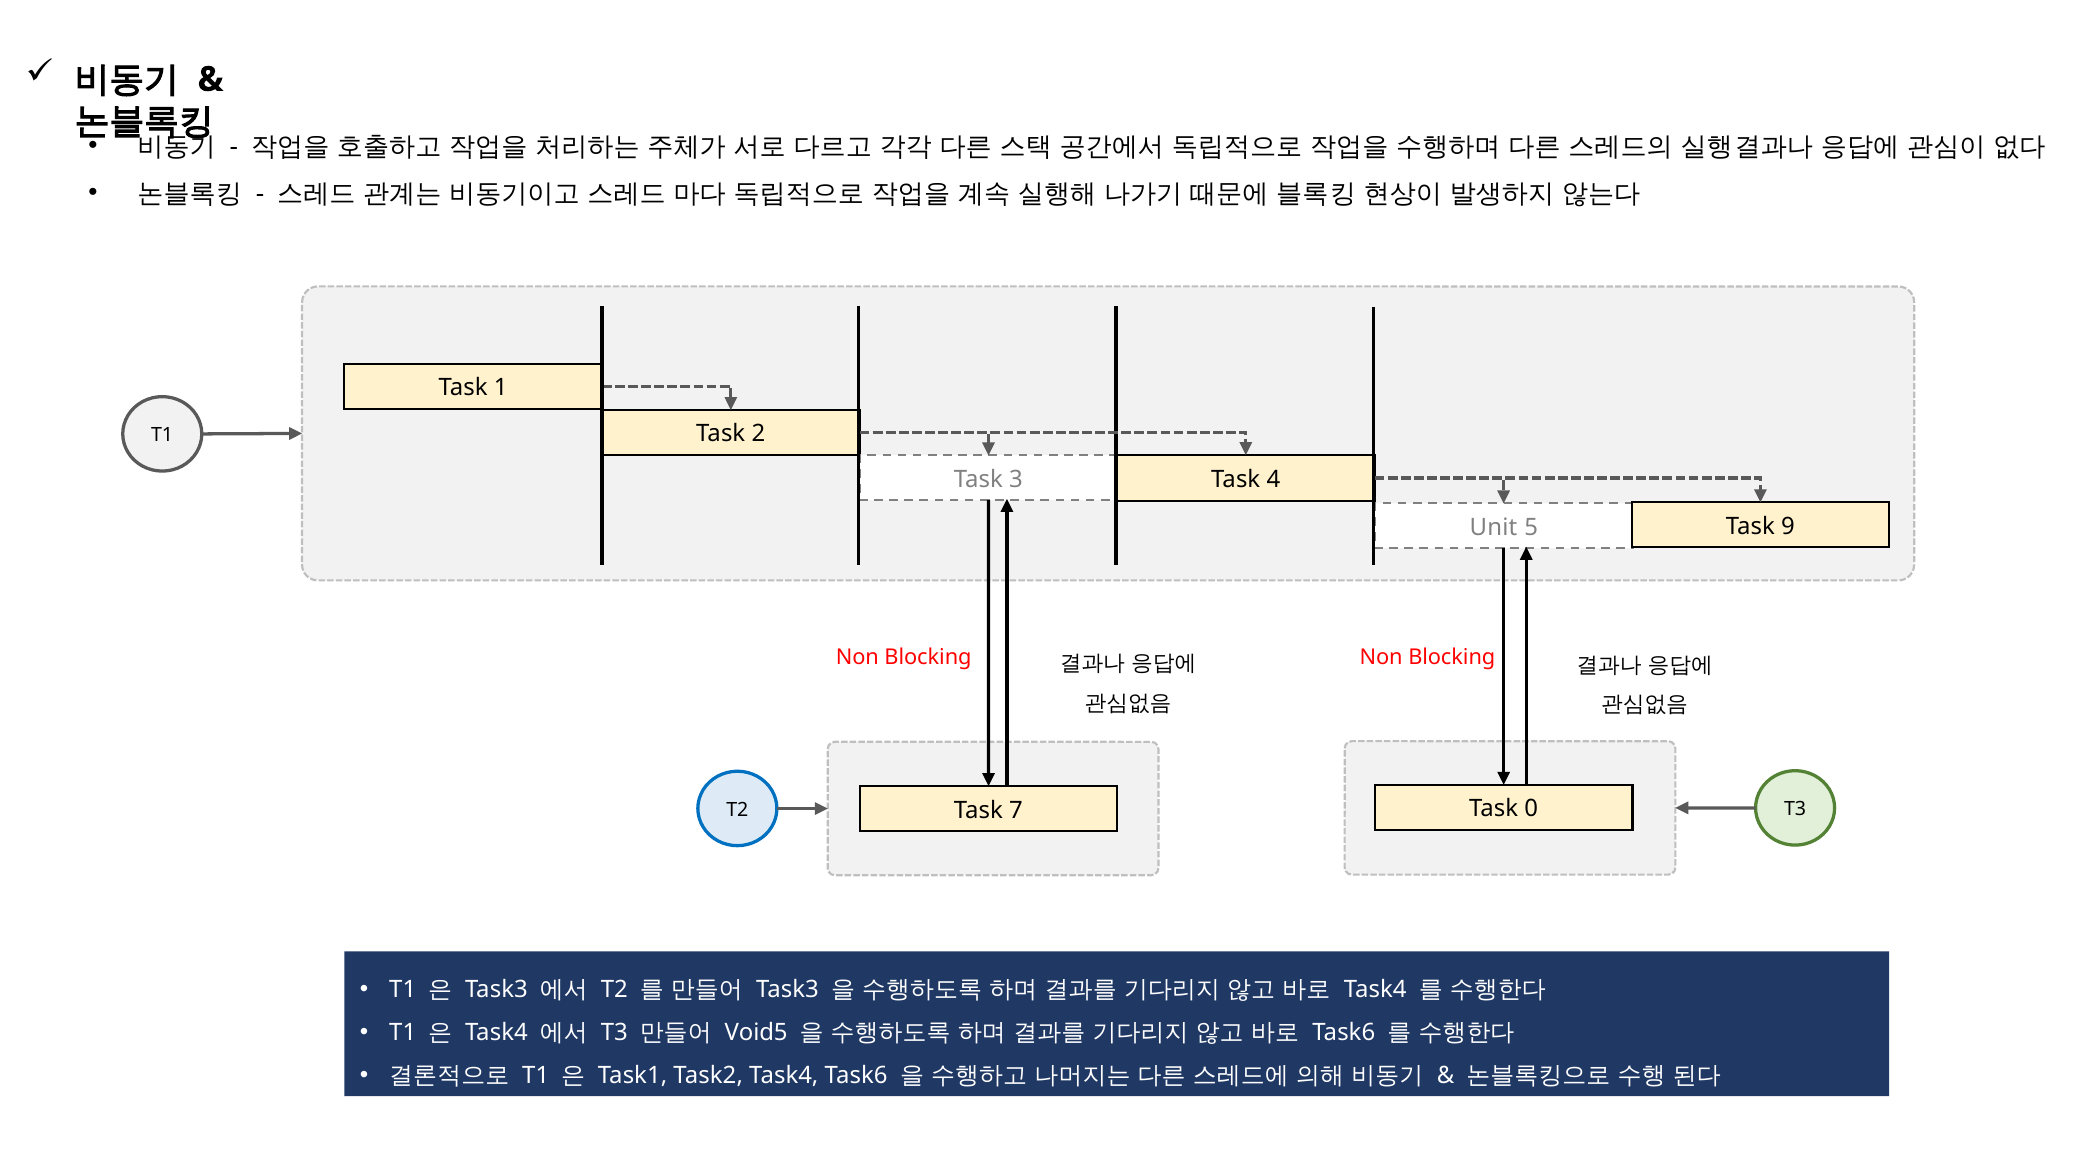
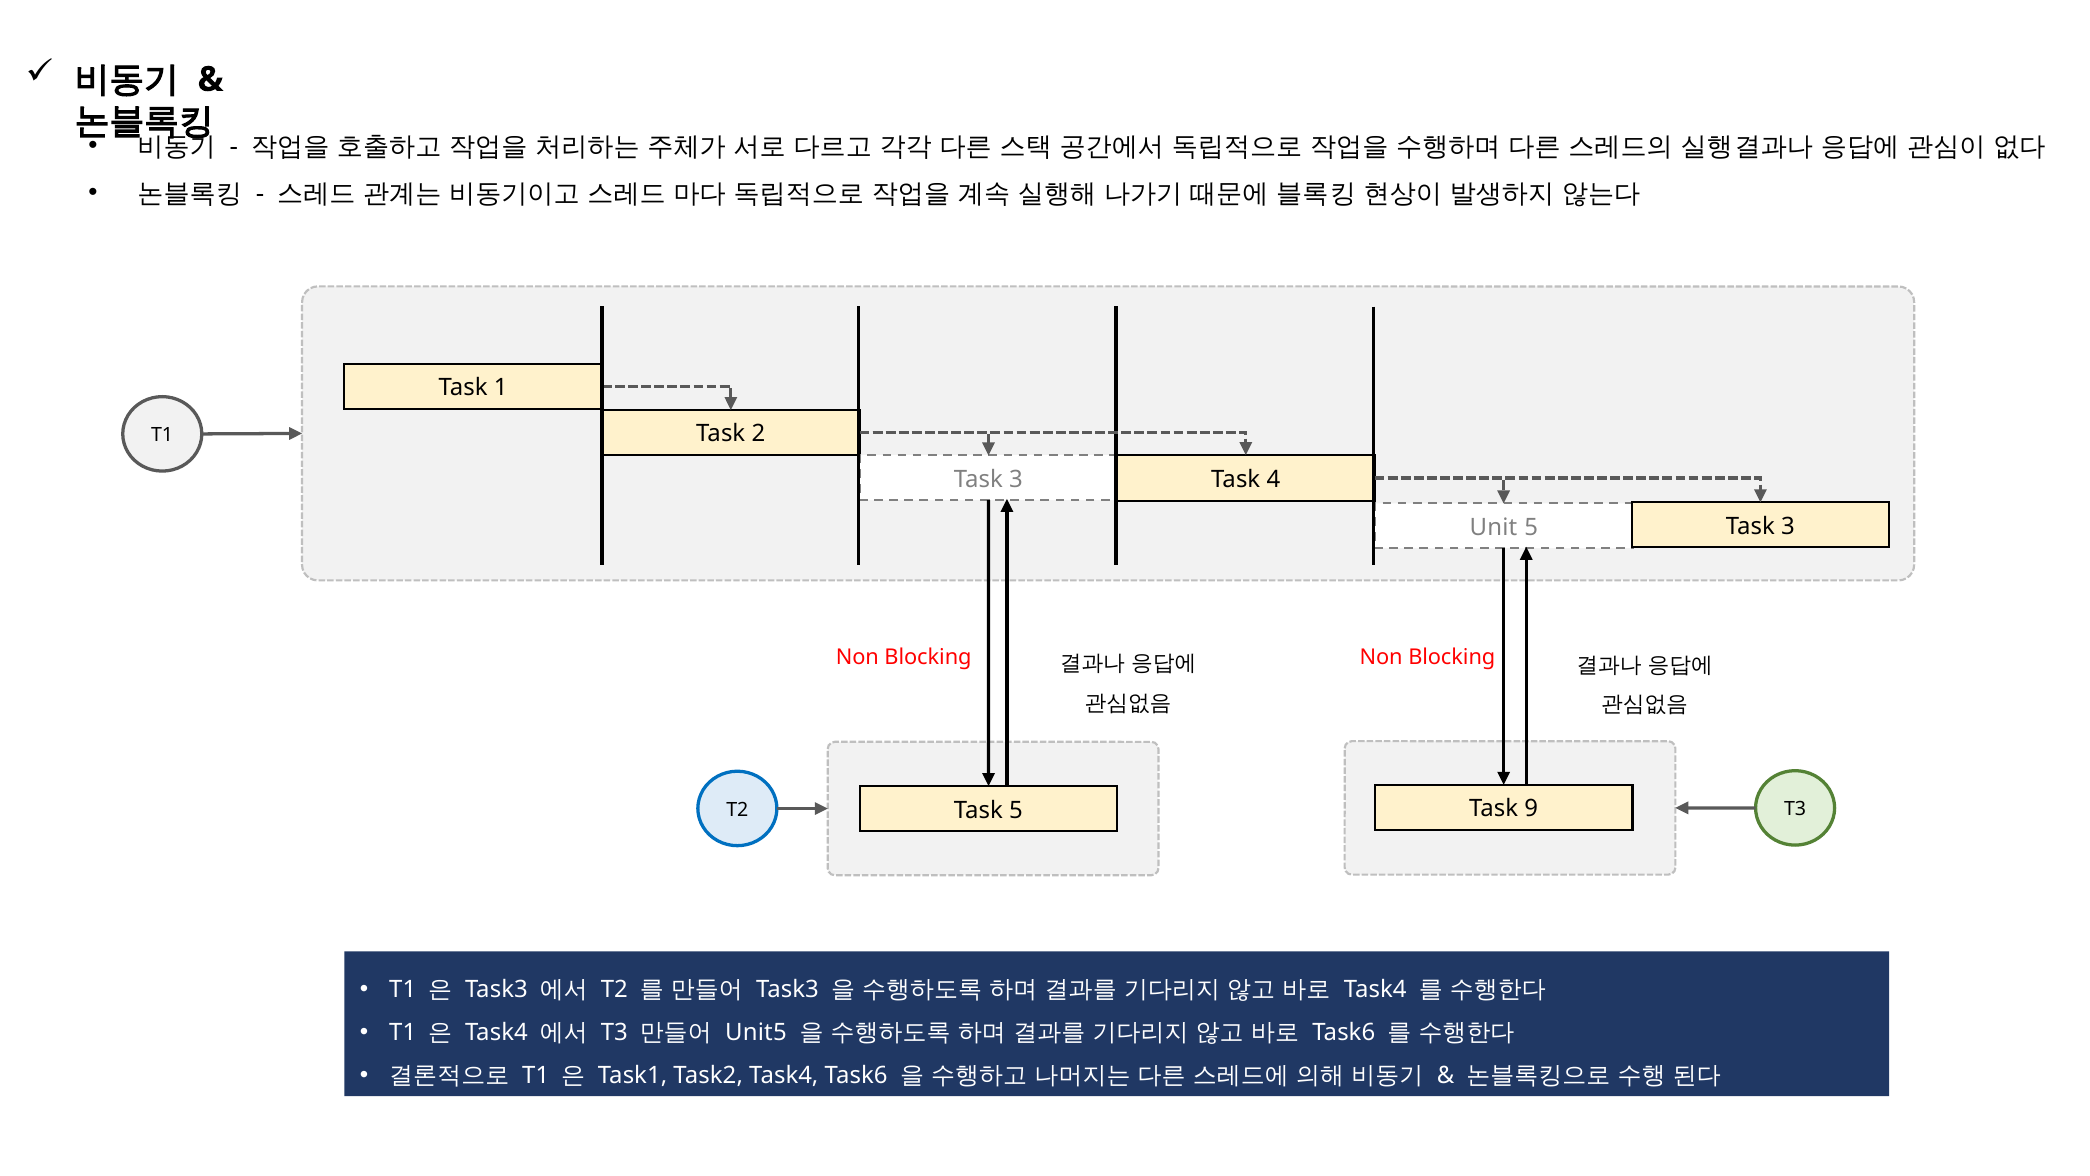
9: 9 -> 3 (1788, 526)
0: 0 -> 9 (1531, 809)
Task 7: 7 -> 5 (1016, 810)
Void5: Void5 -> Unit5 (756, 1032)
